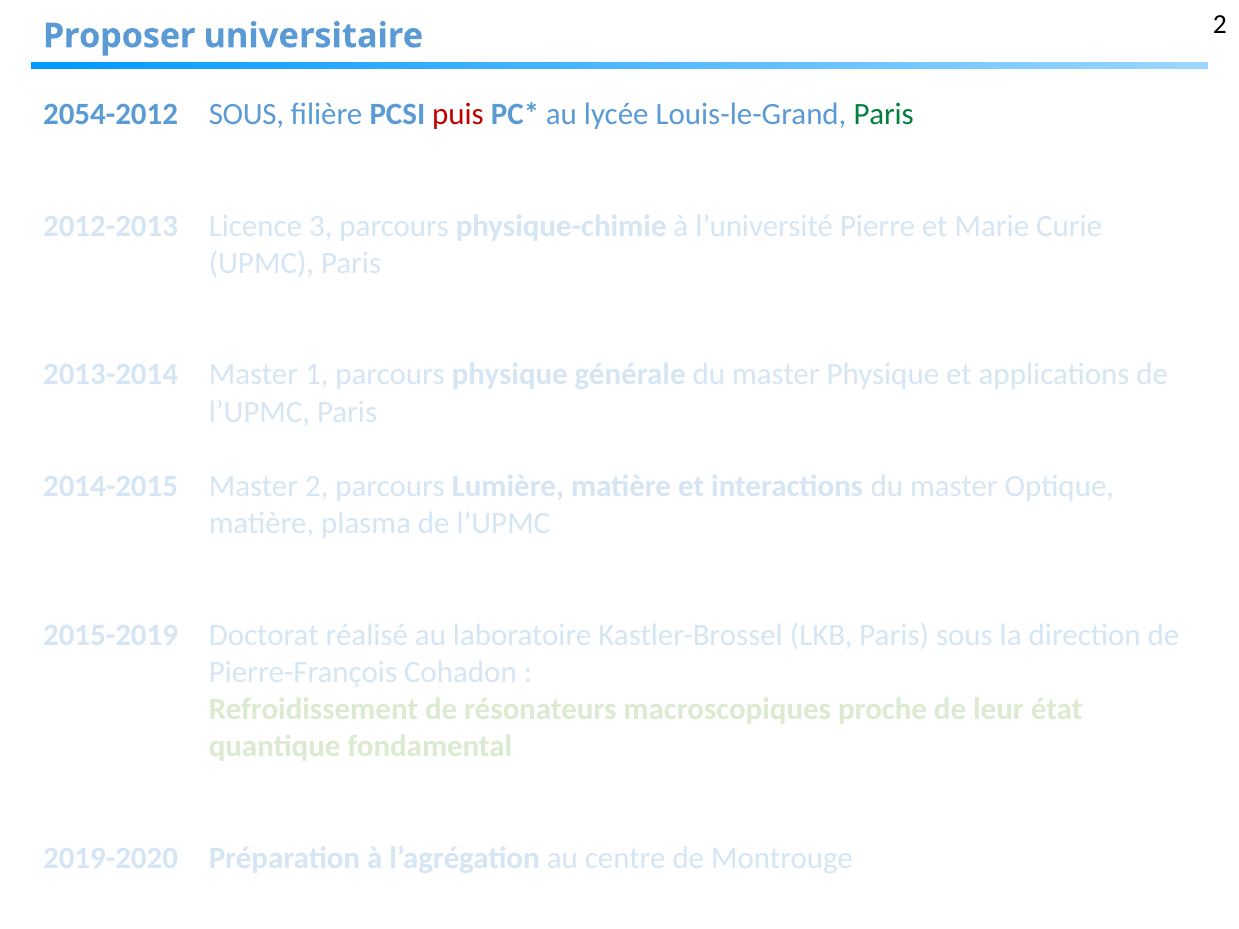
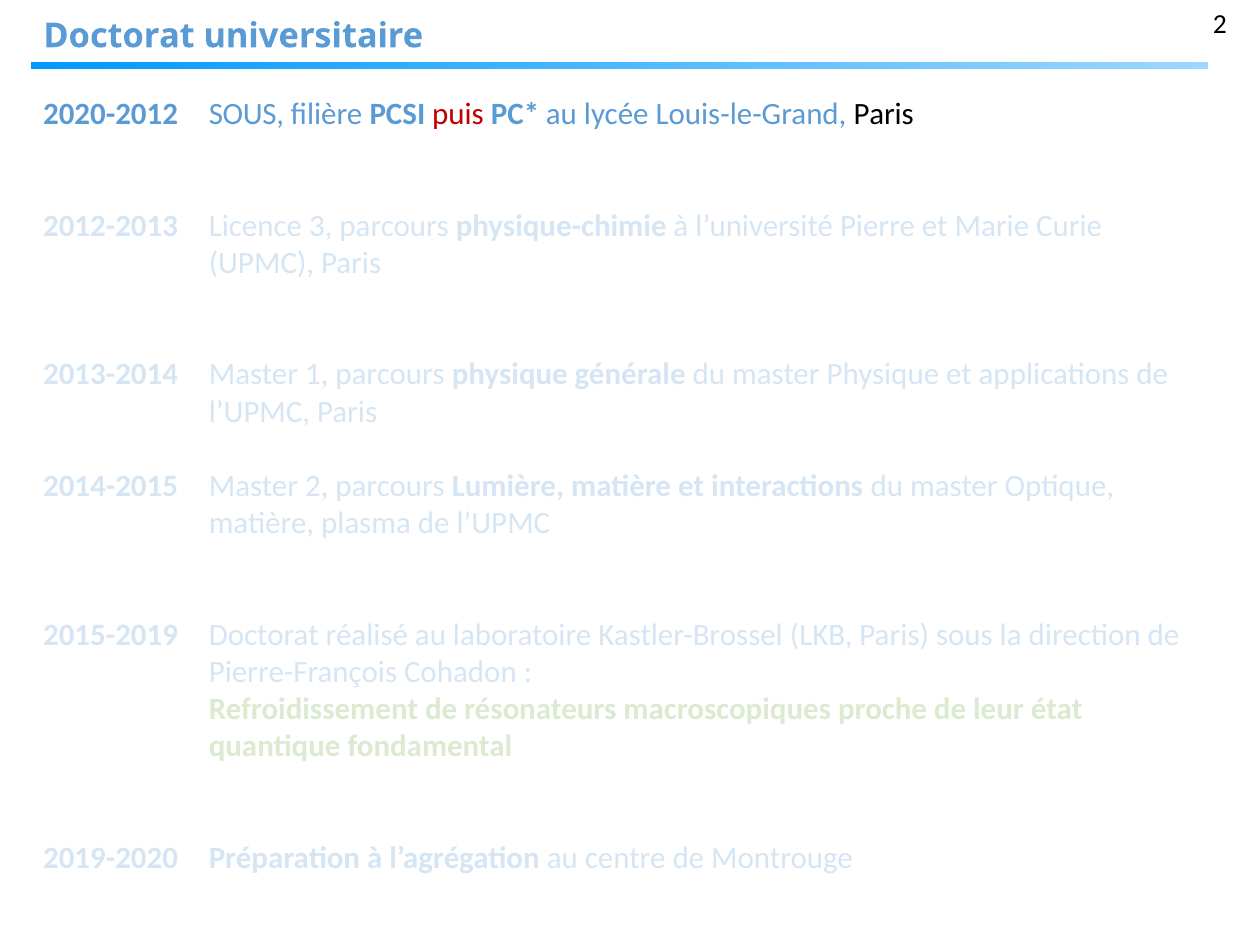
Proposer: Proposer -> Doctorat (119, 36)
2054-2012: 2054-2012 -> 2020-2012 (111, 115)
Paris colour: green -> black (884, 115)
